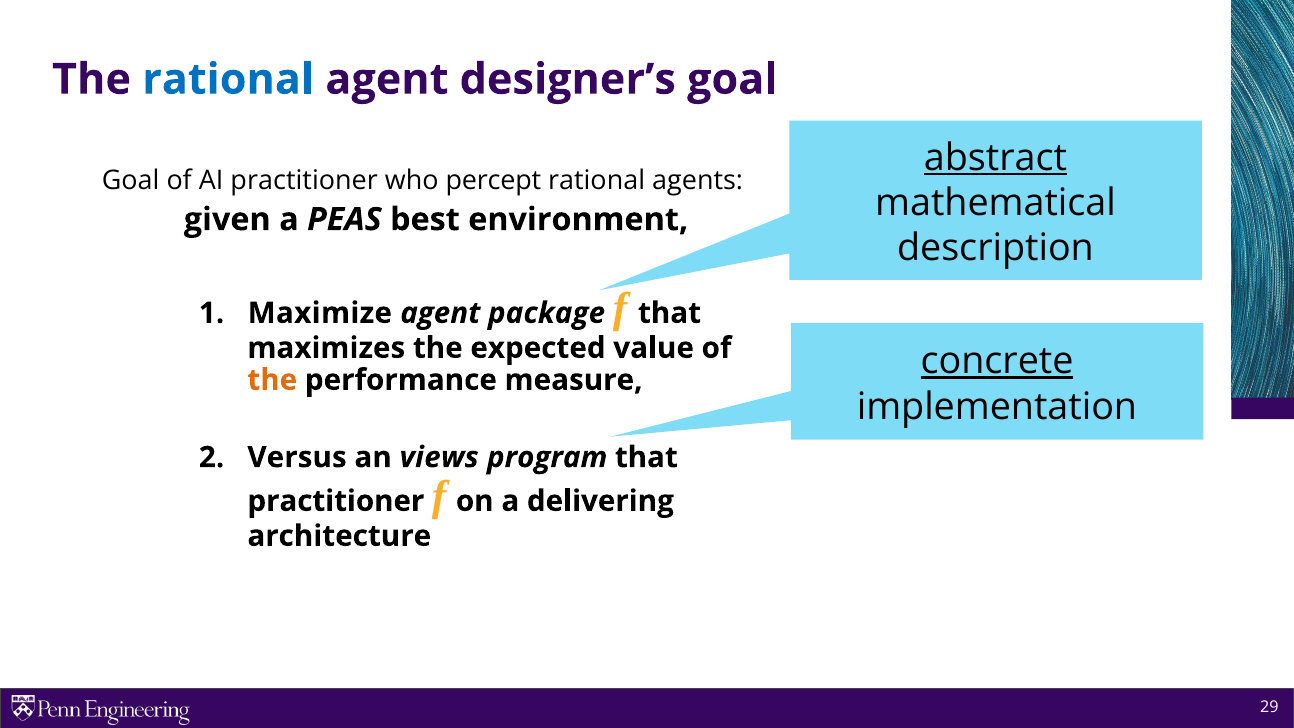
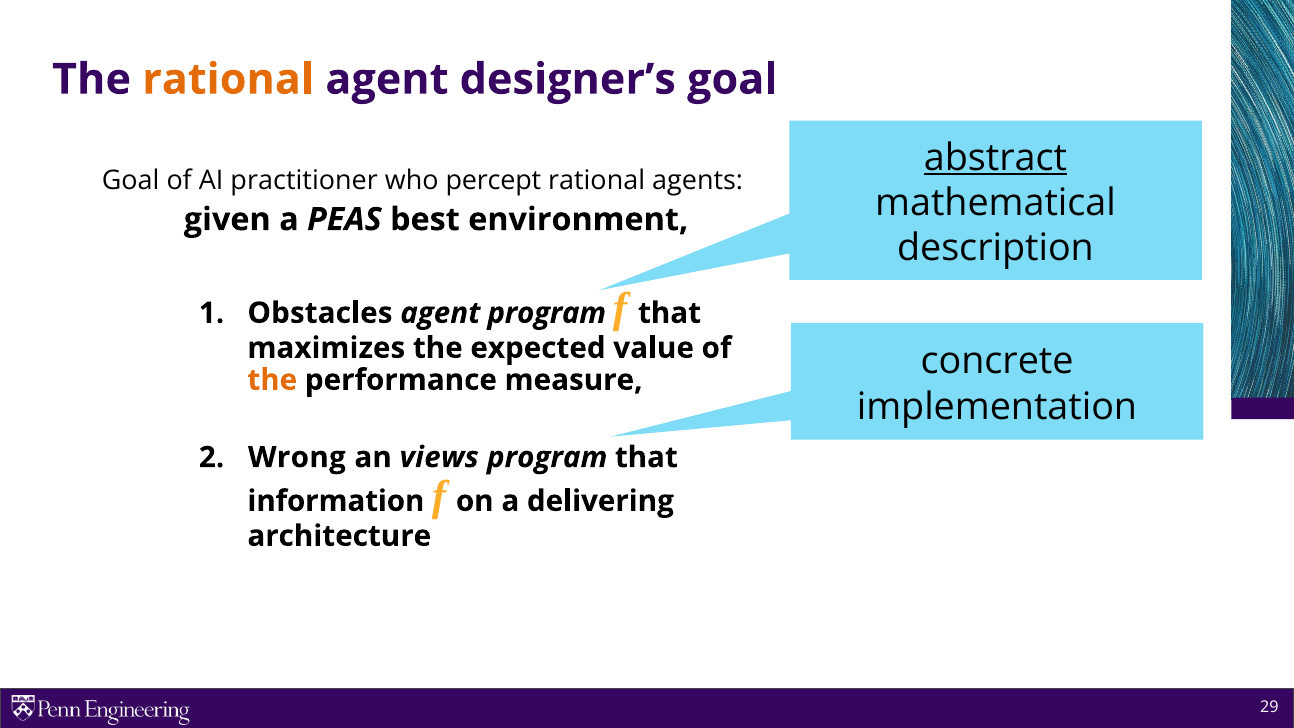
rational colour: blue -> orange (228, 79)
Maximize: Maximize -> Obstacles (320, 313)
agent package: package -> program (547, 313)
concrete underline: present -> none (997, 361)
Versus: Versus -> Wrong (297, 457)
practitioner: practitioner -> information (336, 501)
